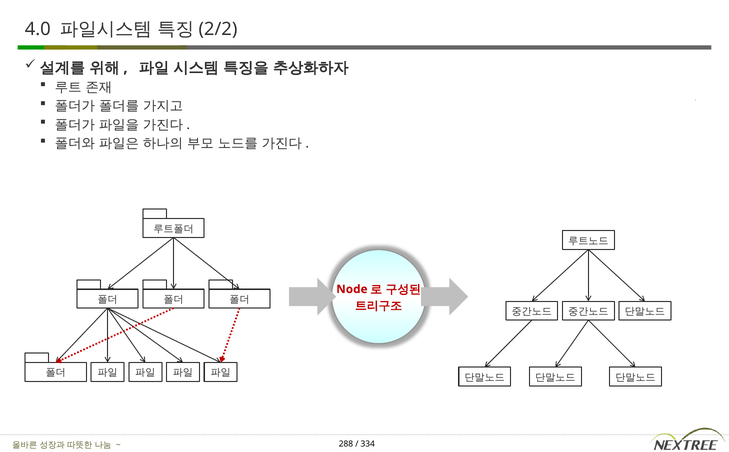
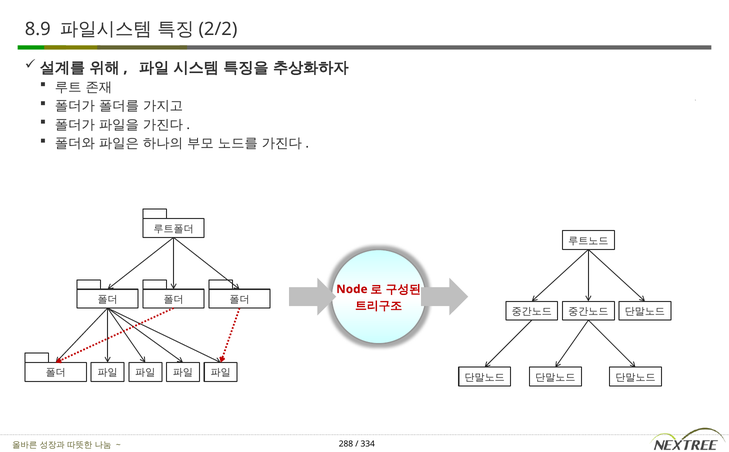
4.0: 4.0 -> 8.9 (38, 29)
